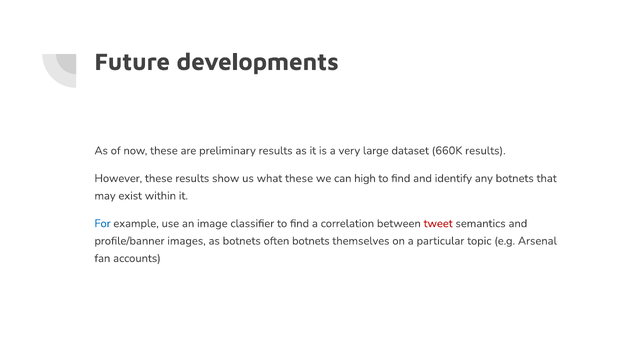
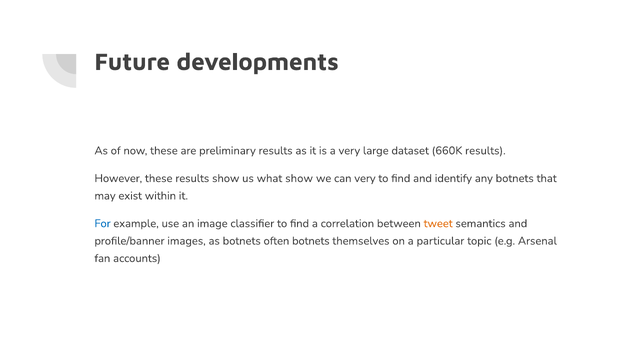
what these: these -> show (299, 178)
can high: high -> very (365, 178)
tweet colour: red -> orange (438, 224)
